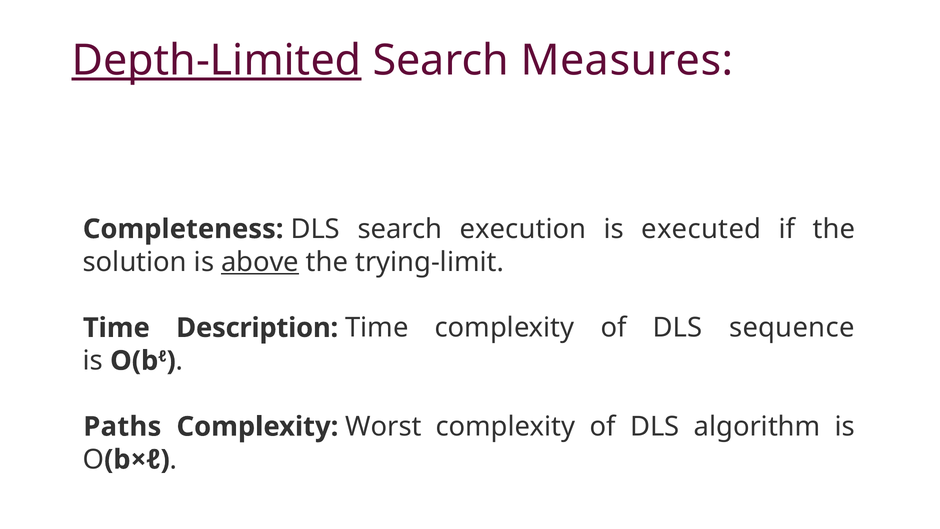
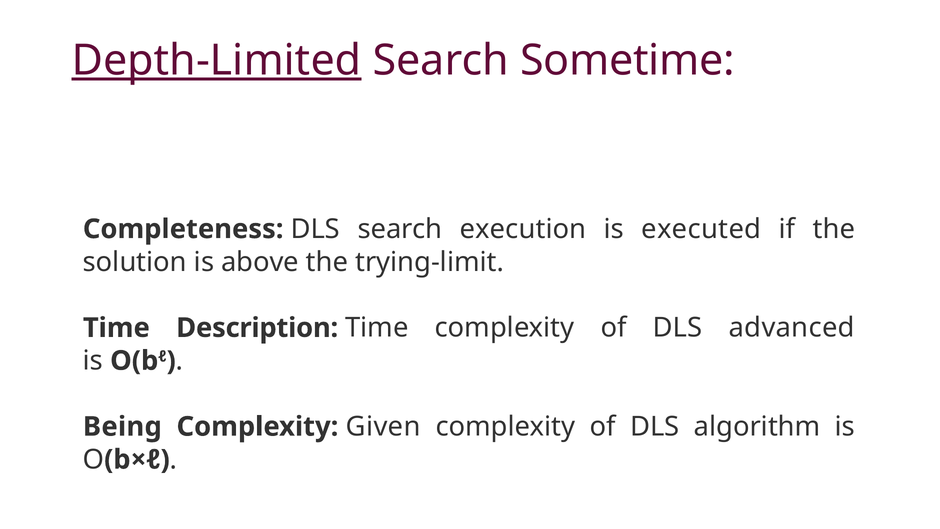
Measures: Measures -> Sometime (627, 60)
above underline: present -> none (260, 262)
sequence: sequence -> advanced (792, 328)
Paths: Paths -> Being (122, 426)
Worst: Worst -> Given (383, 426)
